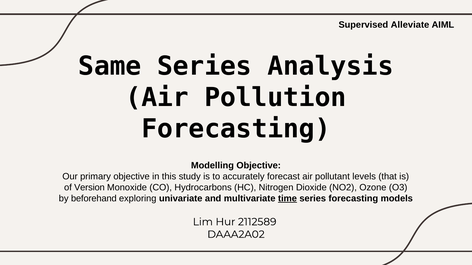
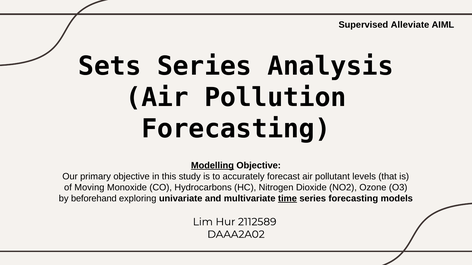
Same: Same -> Sets (110, 66)
Modelling underline: none -> present (212, 166)
Version: Version -> Moving (89, 188)
